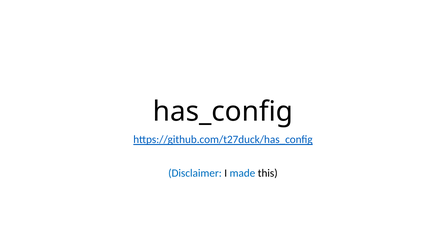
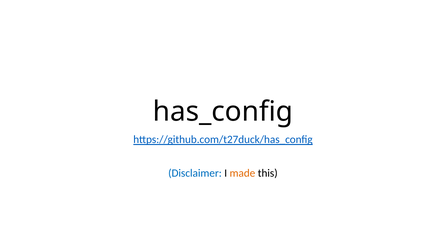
made colour: blue -> orange (242, 173)
